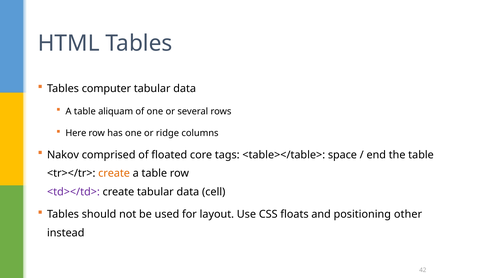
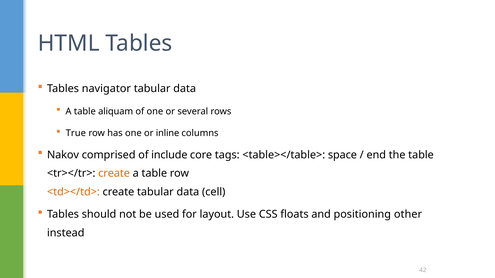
computer: computer -> navigator (106, 89)
Here: Here -> True (76, 133)
ridge: ridge -> inline (168, 133)
floated: floated -> include (169, 155)
<td></td> colour: purple -> orange (73, 192)
